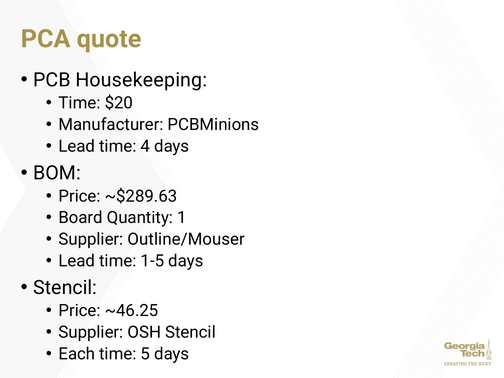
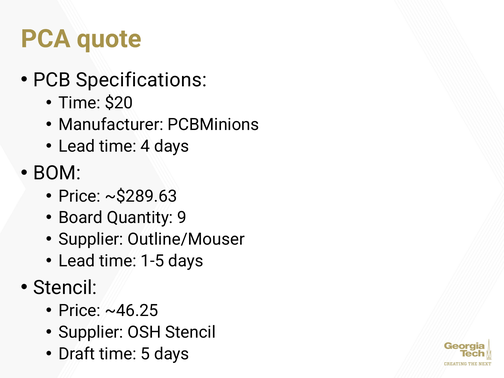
Housekeeping: Housekeeping -> Specifications (141, 80)
1: 1 -> 9 (182, 218)
Each: Each -> Draft (77, 354)
